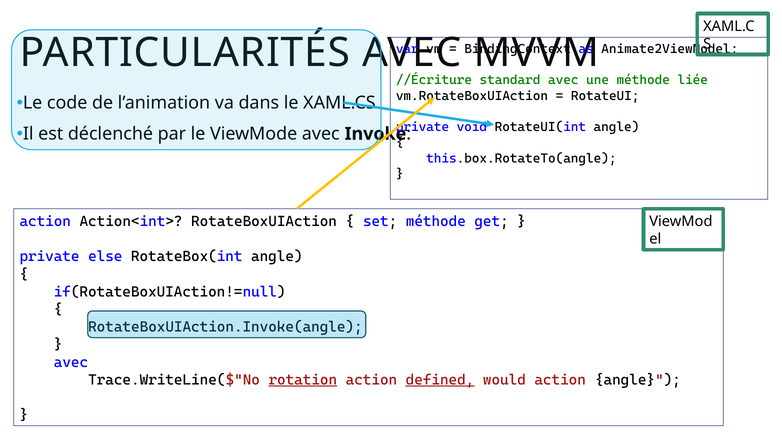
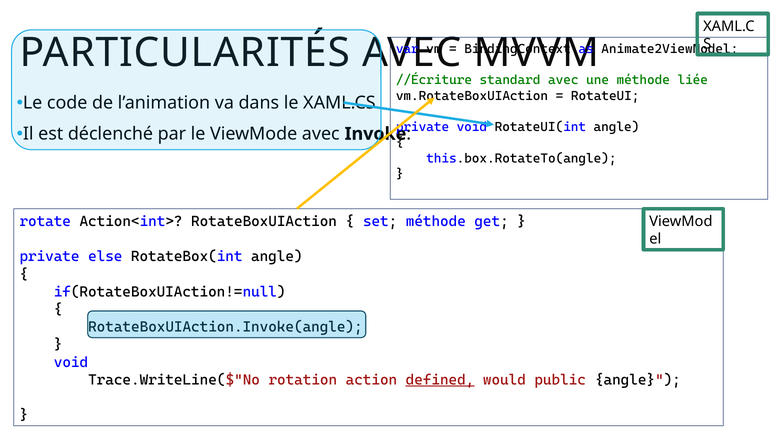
action: action -> rotate (45, 221)
avec: avec -> void (71, 362)
rotation underline: present -> none (303, 380)
would action: action -> public (560, 380)
